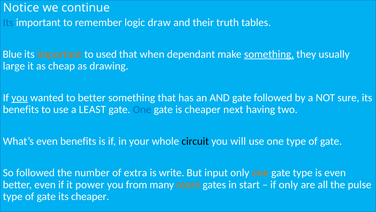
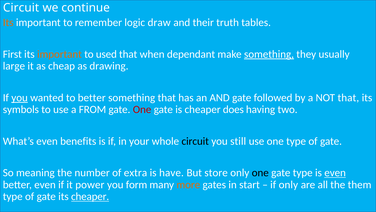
Notice: Notice -> Circuit (21, 8)
Its colour: blue -> orange (8, 23)
Blue: Blue -> First (12, 54)
NOT sure: sure -> that (348, 97)
benefits: benefits -> symbols (21, 109)
LEAST: LEAST -> FROM (92, 109)
One colour: blue -> red (142, 109)
next: next -> does (233, 109)
will: will -> still (238, 141)
So followed: followed -> meaning (35, 172)
write: write -> have (171, 172)
input: input -> store (216, 172)
one colour: orange -> black (260, 172)
even underline: none -> present (335, 172)
from: from -> form (137, 184)
pulse: pulse -> them (360, 184)
cheaper underline: none -> present (90, 196)
